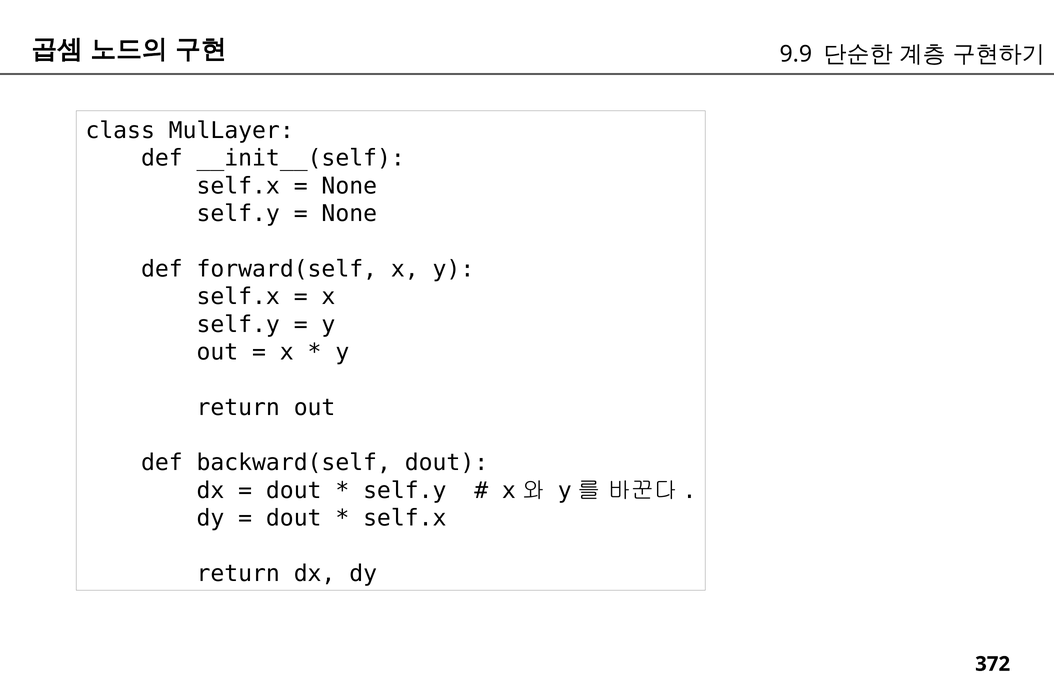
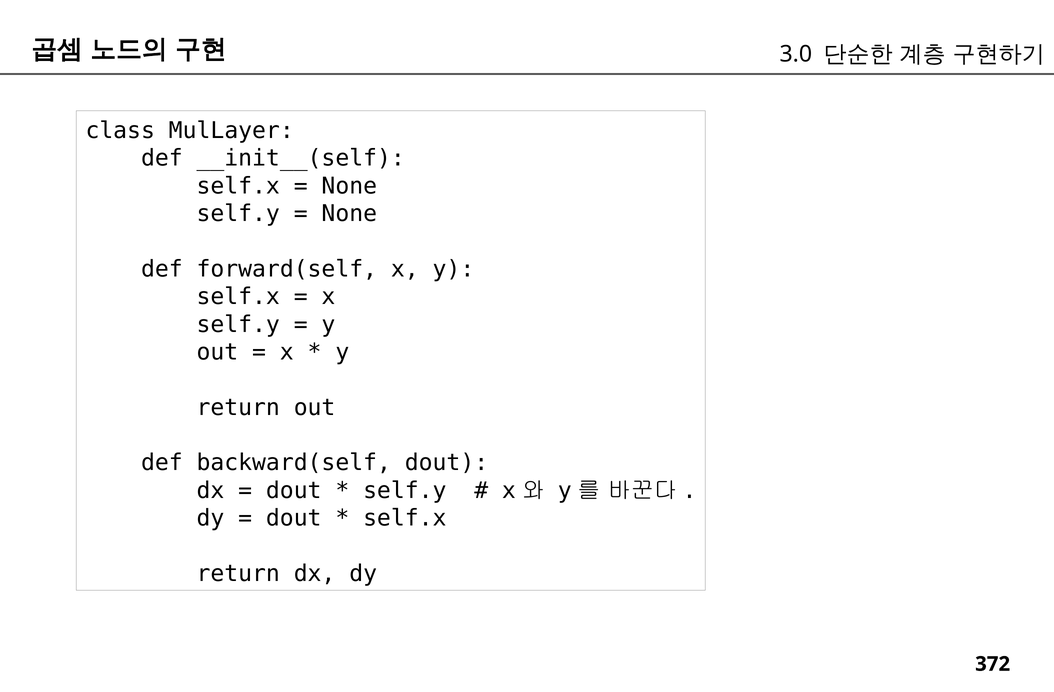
9.9: 9.9 -> 3.0 (796, 54)
